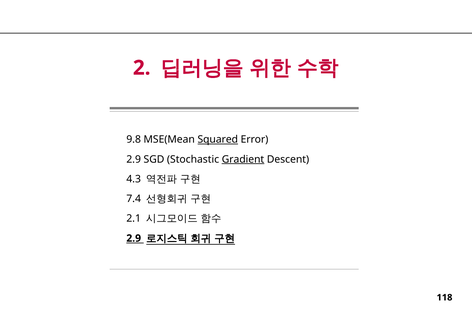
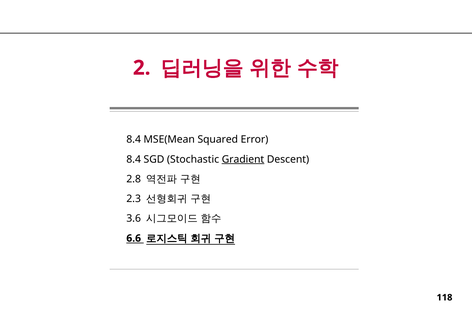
9.8: 9.8 -> 8.4 (134, 140)
Squared underline: present -> none (218, 140)
2.9: 2.9 -> 8.4 (134, 159)
4.3: 4.3 -> 2.8 (134, 179)
7.4: 7.4 -> 2.3 (134, 199)
2.1: 2.1 -> 3.6 (134, 219)
2.9: 2.9 -> 6.6 (134, 238)
